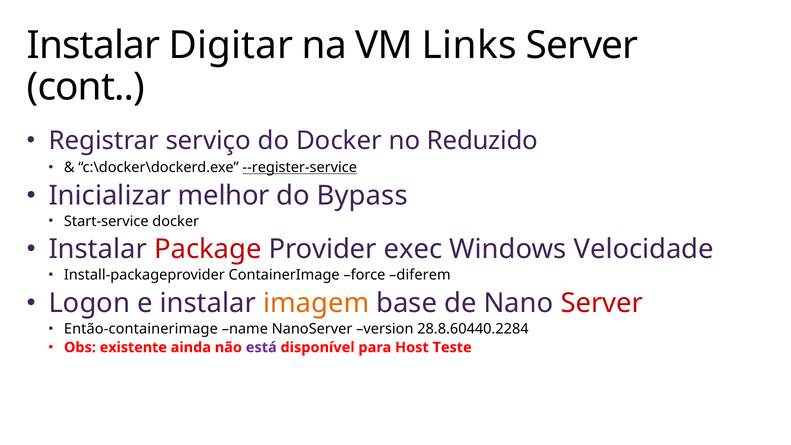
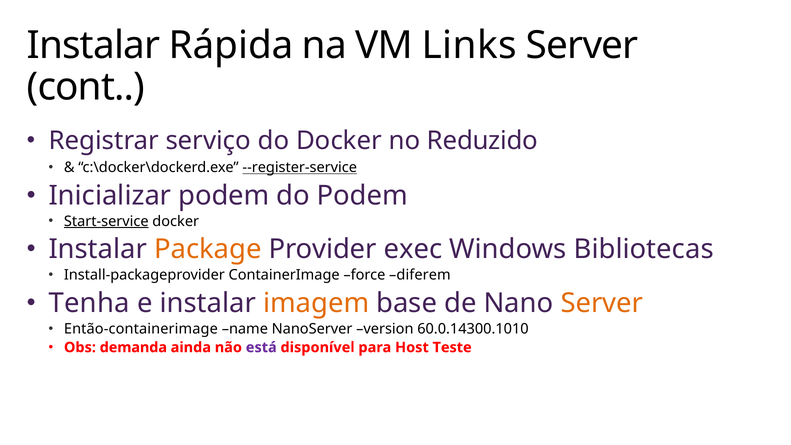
Digitar: Digitar -> Rápida (231, 45)
Inicializar melhor: melhor -> podem (224, 196)
do Bypass: Bypass -> Podem (362, 196)
Start-service underline: none -> present (106, 221)
Package colour: red -> orange (208, 249)
Velocidade: Velocidade -> Bibliotecas (644, 249)
Logon: Logon -> Tenha (89, 303)
Server colour: red -> orange (602, 303)
28.8.60440.2284: 28.8.60440.2284 -> 60.0.14300.1010 (473, 329)
existente: existente -> demanda (133, 347)
